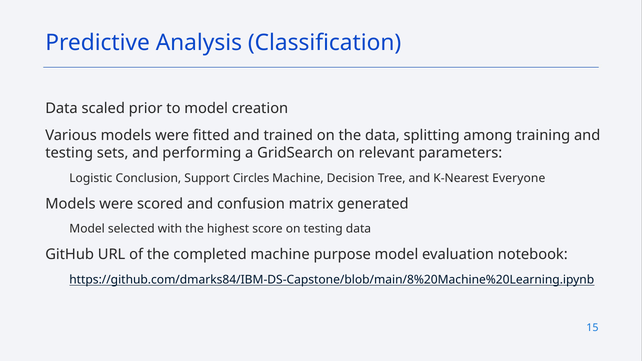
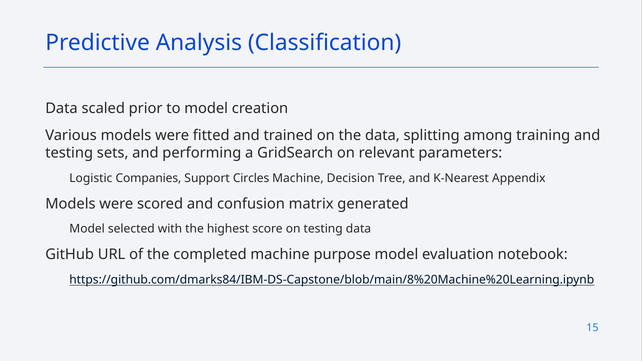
Conclusion: Conclusion -> Companies (148, 178)
Everyone: Everyone -> Appendix (519, 178)
